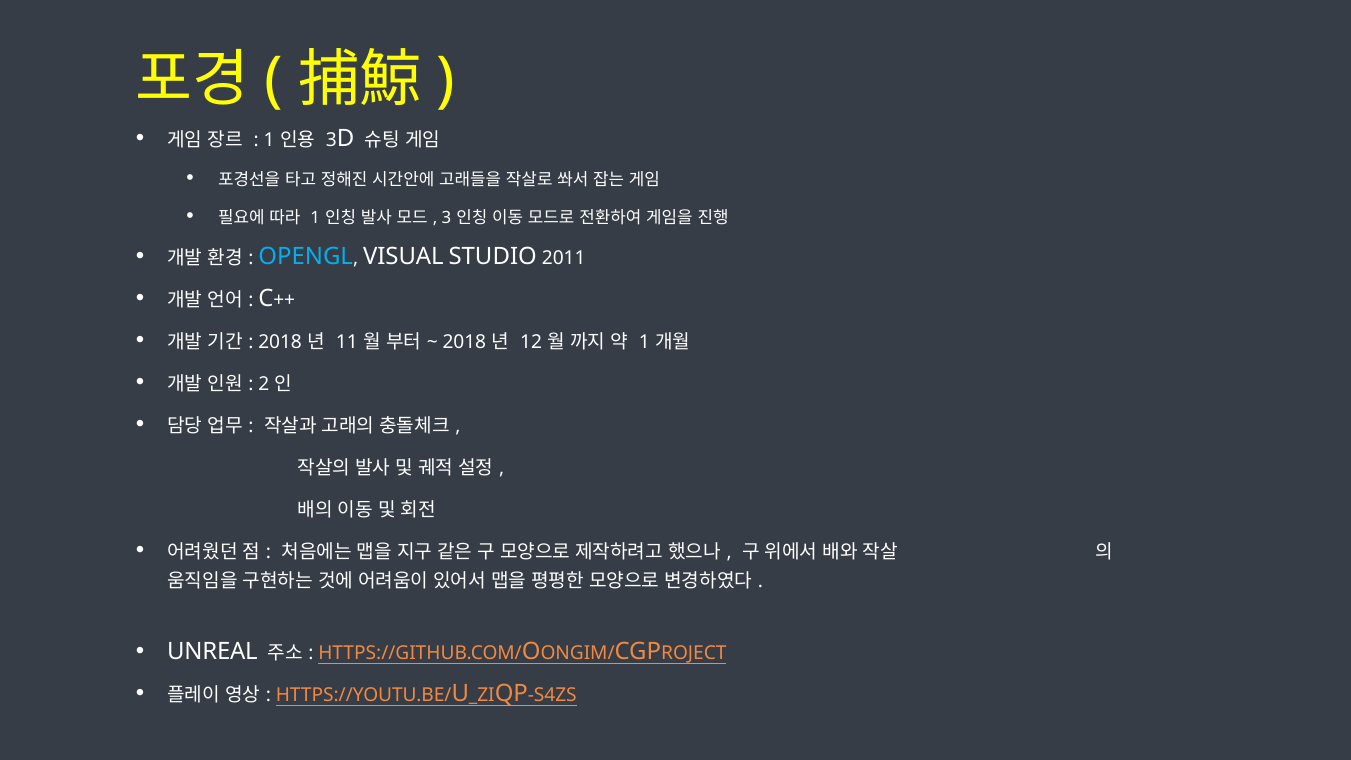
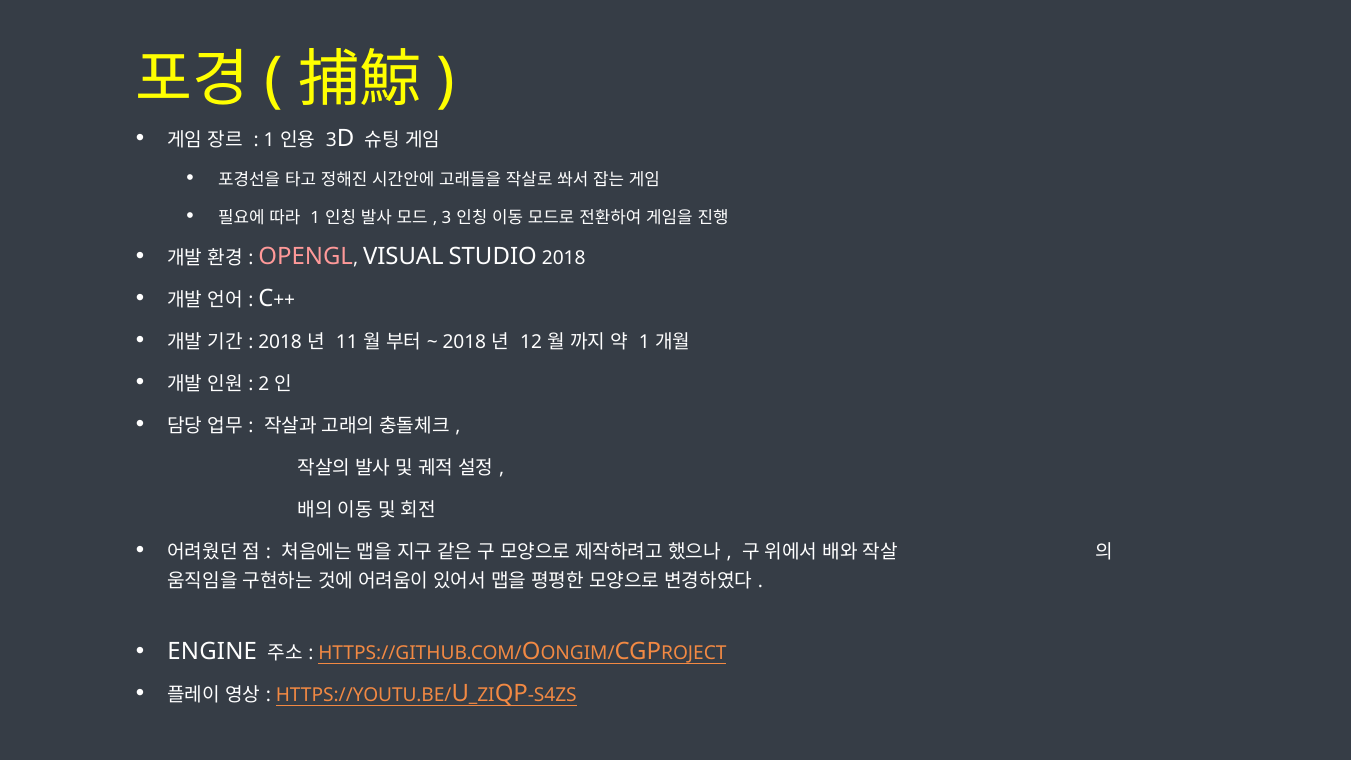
OPENGL colour: light blue -> pink (306, 257)
STUDIO 2011: 2011 -> 2018 (564, 259)
UNREAL: UNREAL -> ENGINE (212, 652)
